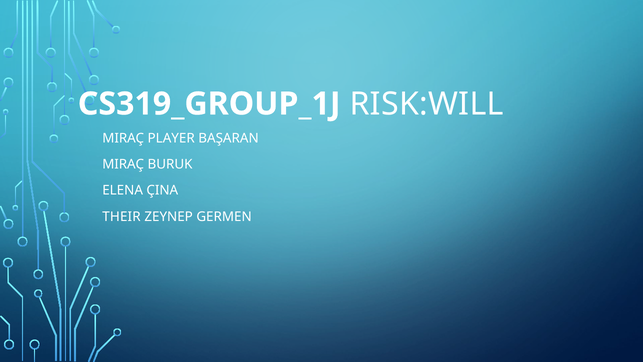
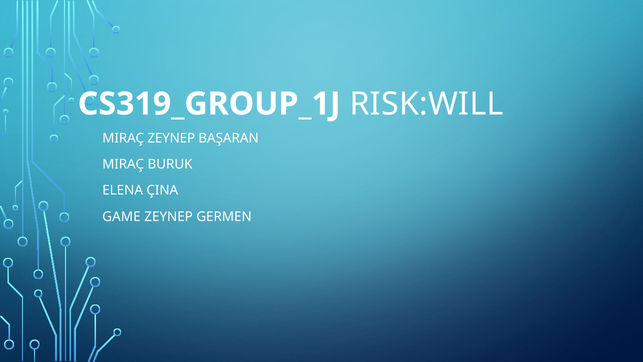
MIRAÇ PLAYER: PLAYER -> ZEYNEP (171, 138)
THEIR: THEIR -> GAME (121, 216)
